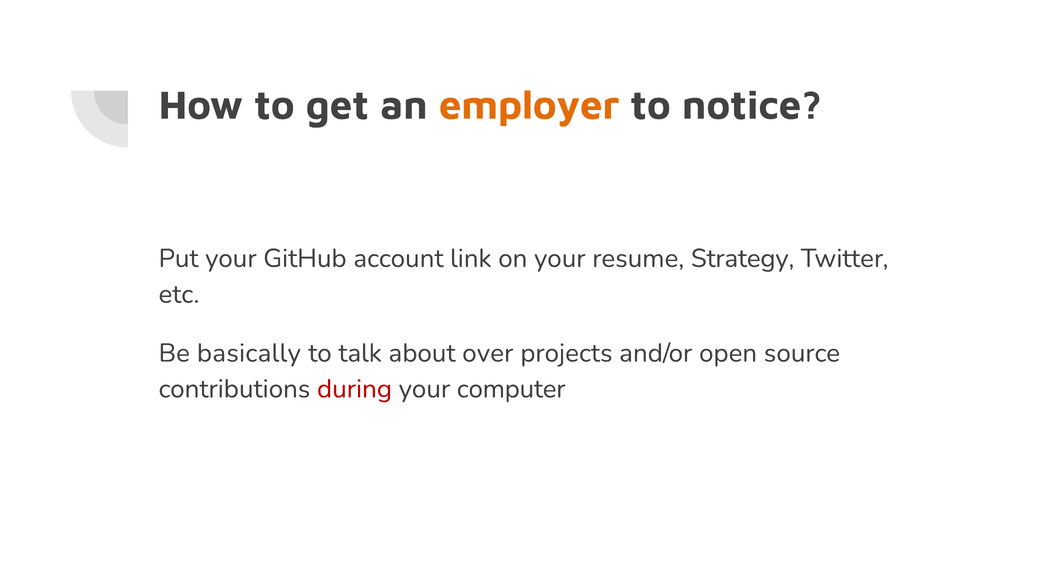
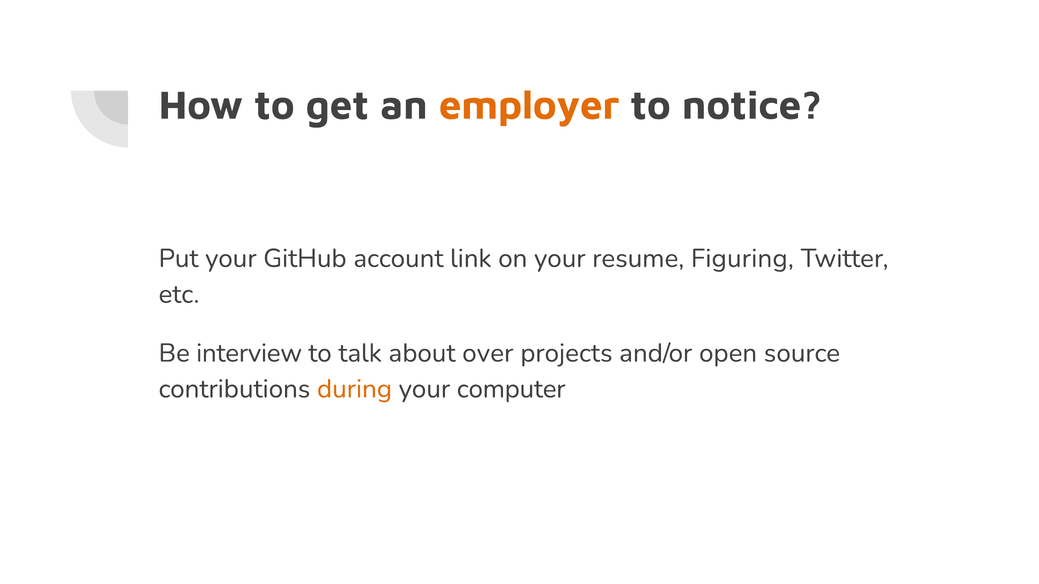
Strategy: Strategy -> Figuring (742, 259)
basically: basically -> interview (249, 353)
during colour: red -> orange (355, 389)
